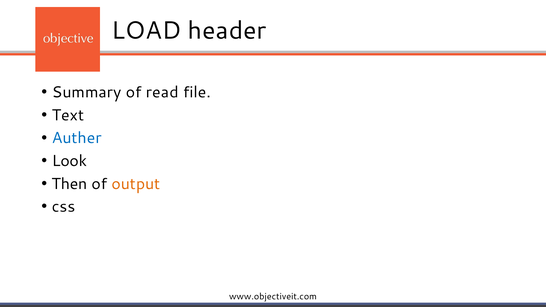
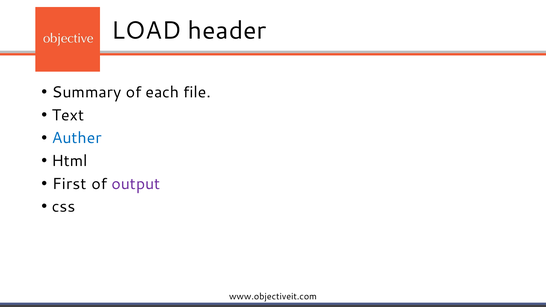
read: read -> each (162, 92)
Look: Look -> Html (69, 161)
Then: Then -> First (69, 184)
output colour: orange -> purple (136, 184)
